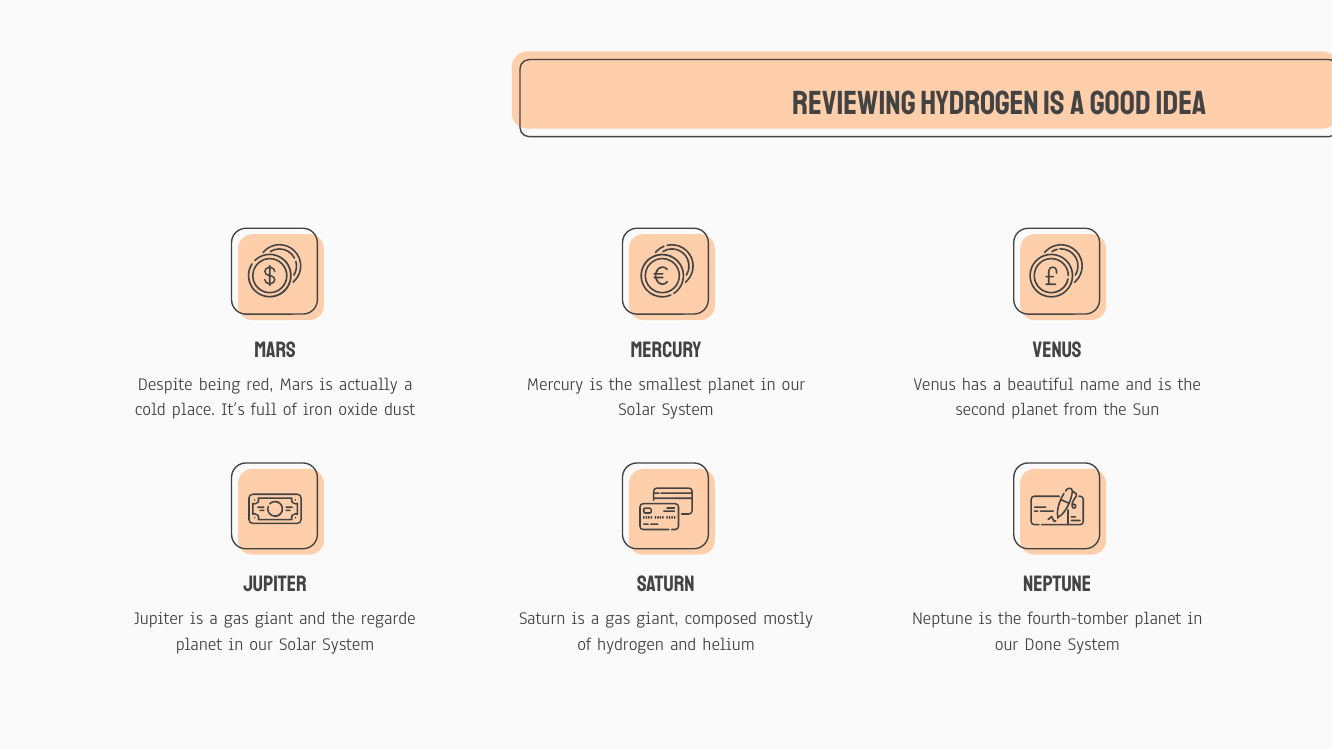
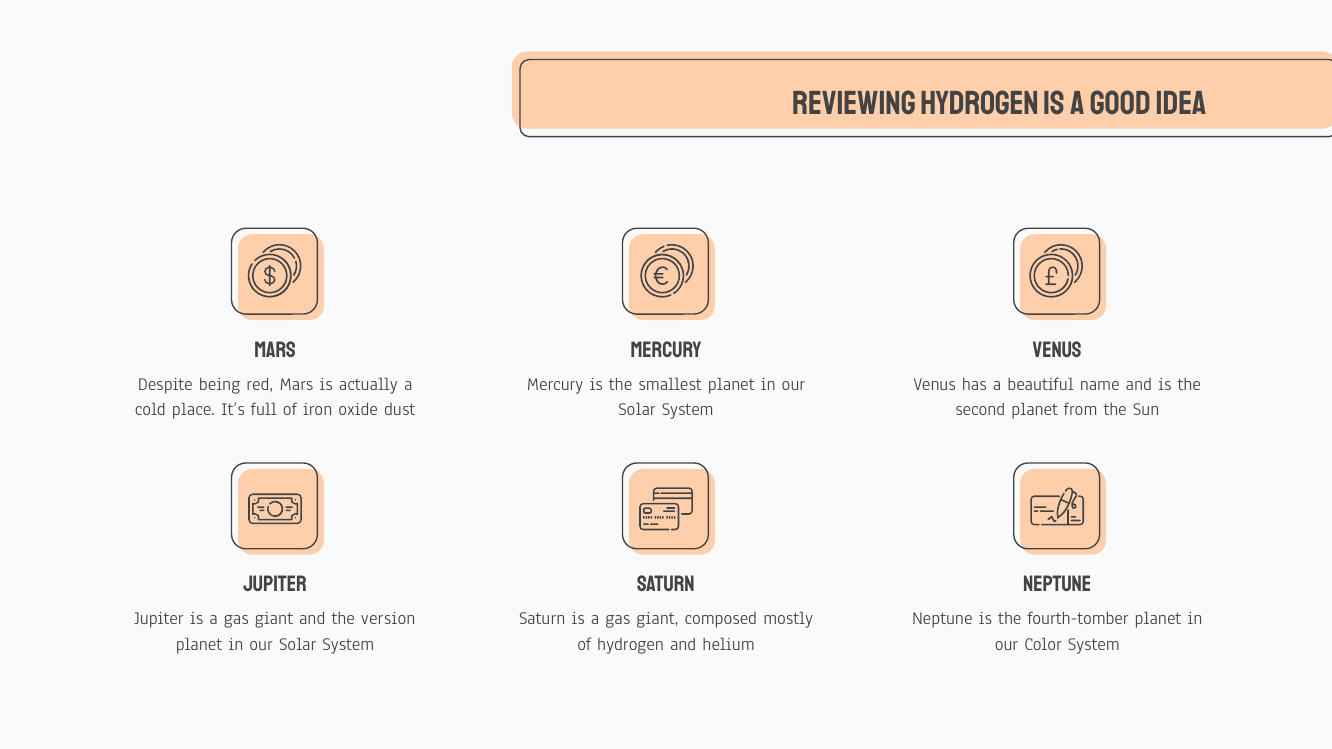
regarde: regarde -> version (388, 619)
Done: Done -> Color (1043, 644)
